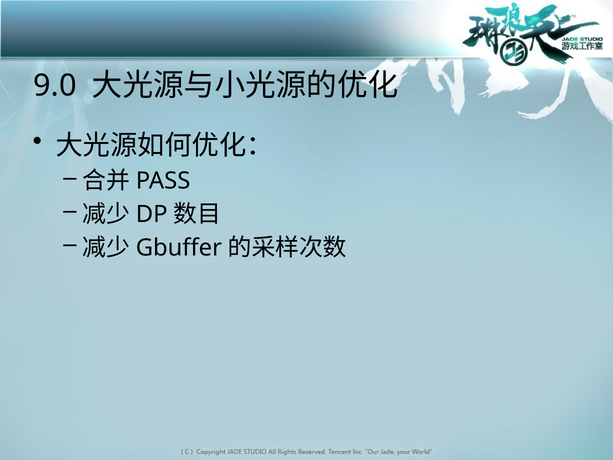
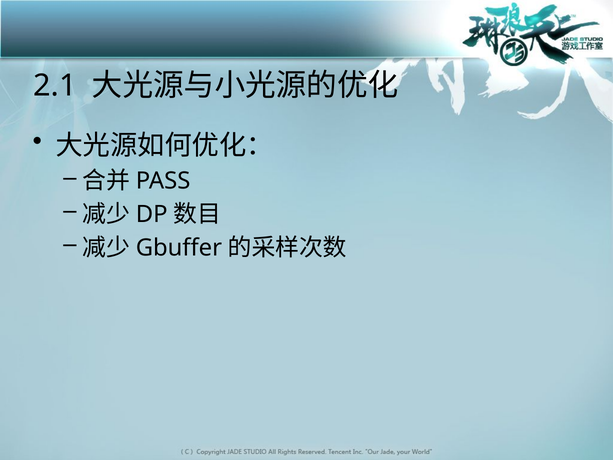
9.0: 9.0 -> 2.1 (55, 86)
